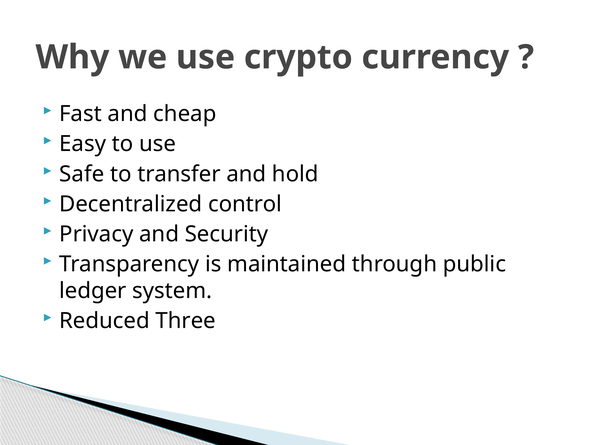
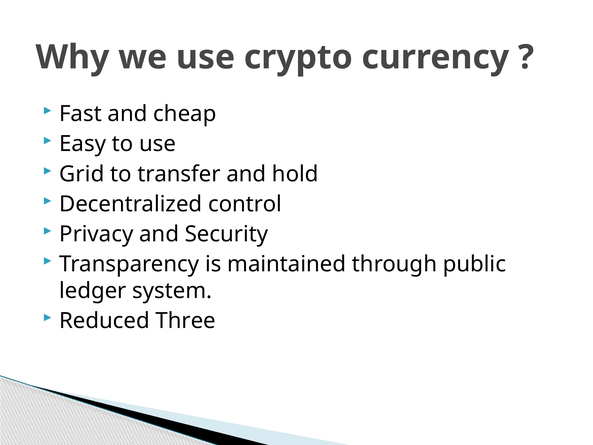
Safe: Safe -> Grid (82, 174)
